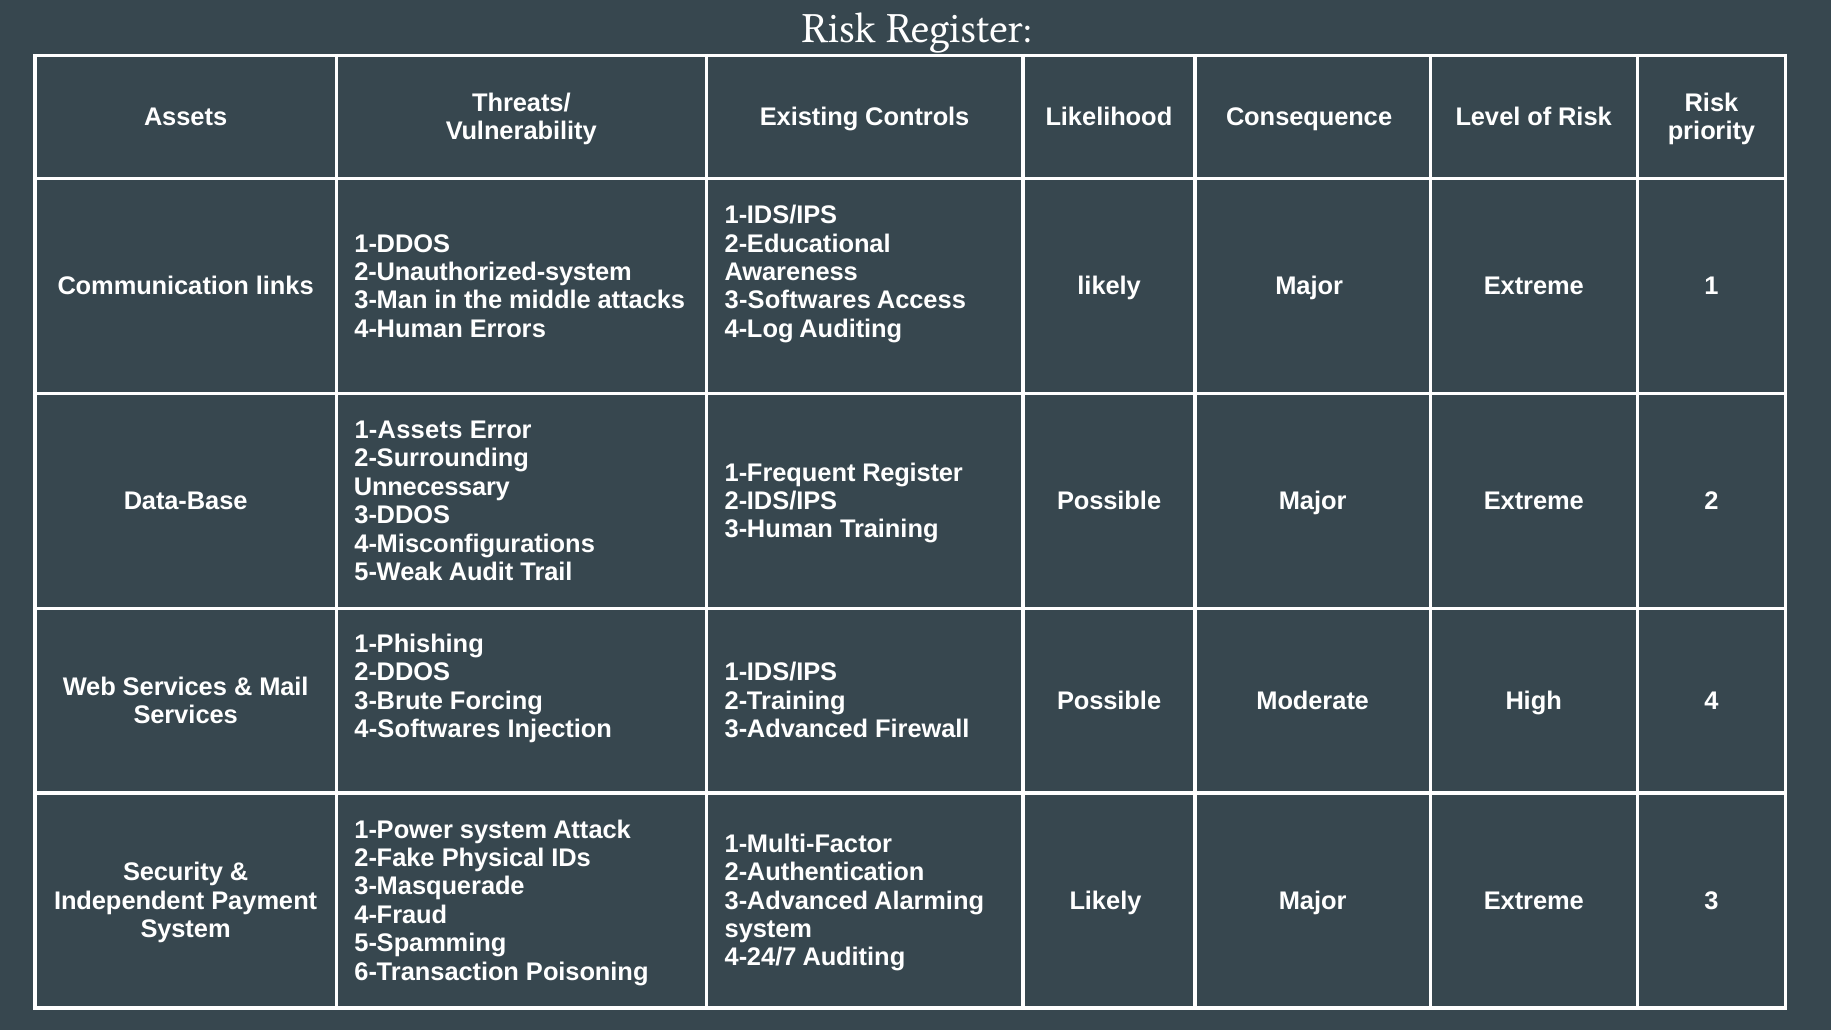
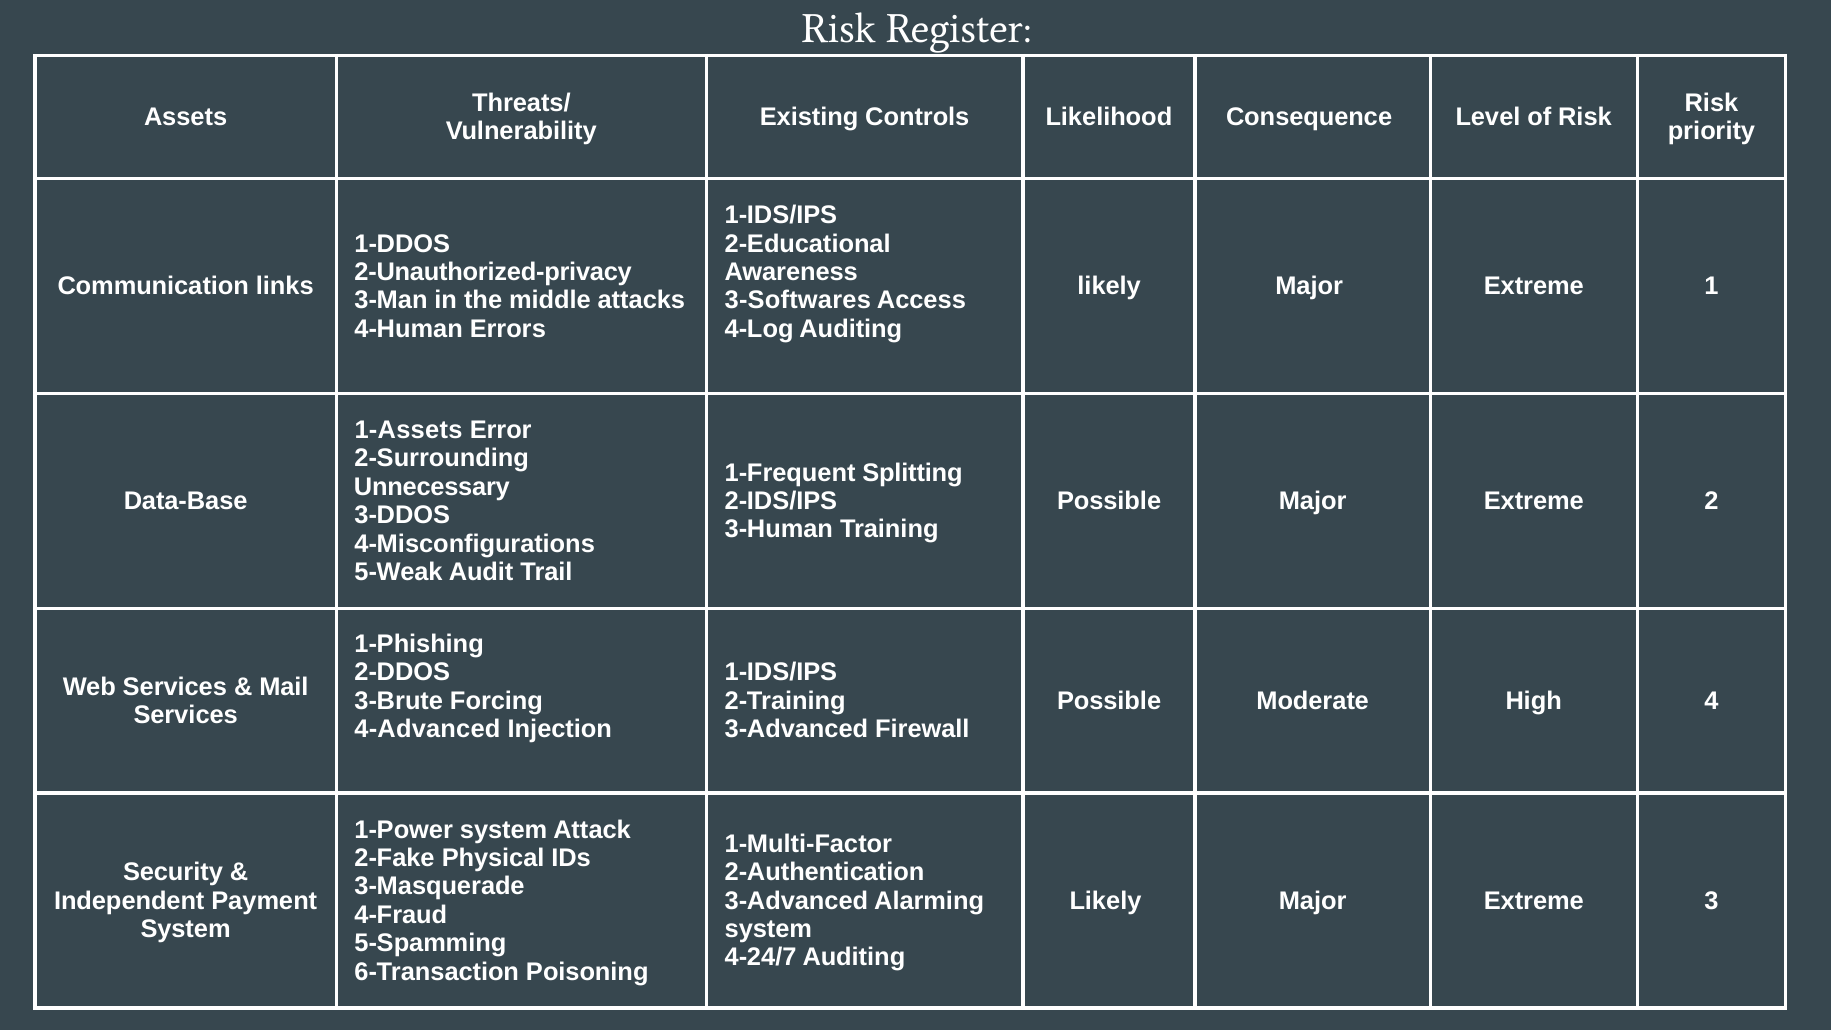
2-Unauthorized-system: 2-Unauthorized-system -> 2-Unauthorized-privacy (493, 272)
1-Frequent Register: Register -> Splitting (912, 473)
4-Softwares: 4-Softwares -> 4-Advanced (427, 729)
